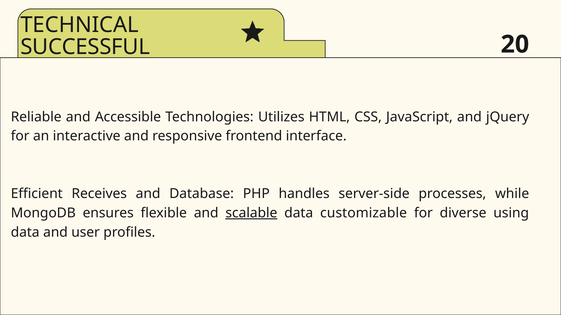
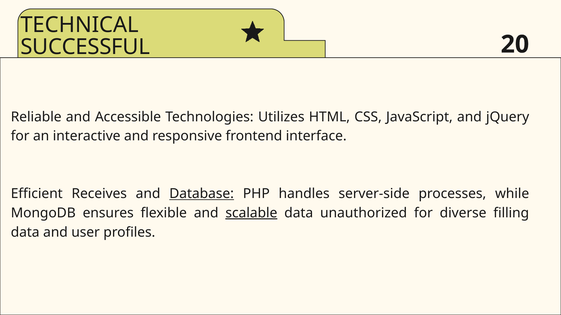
Database underline: none -> present (202, 194)
customizable: customizable -> unauthorized (364, 213)
using: using -> filling (511, 213)
